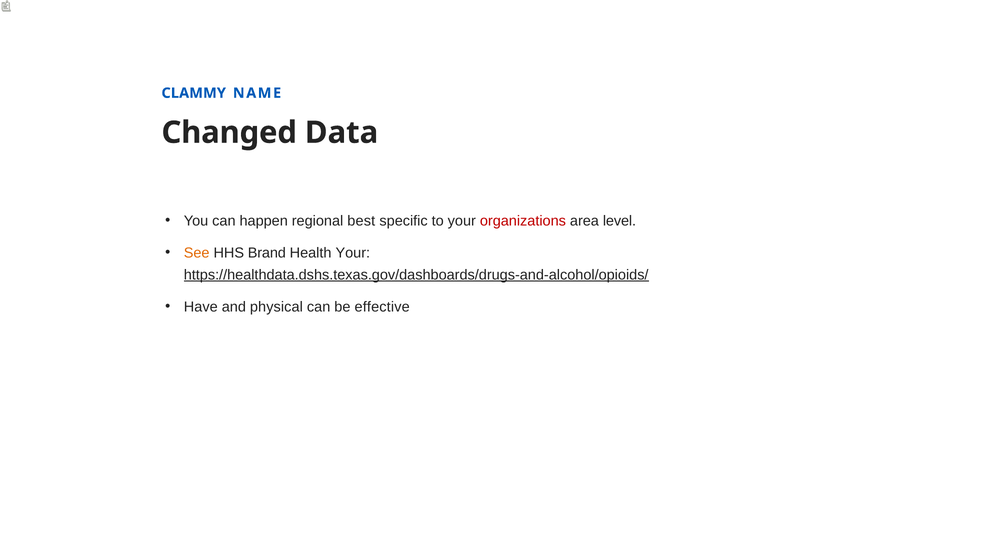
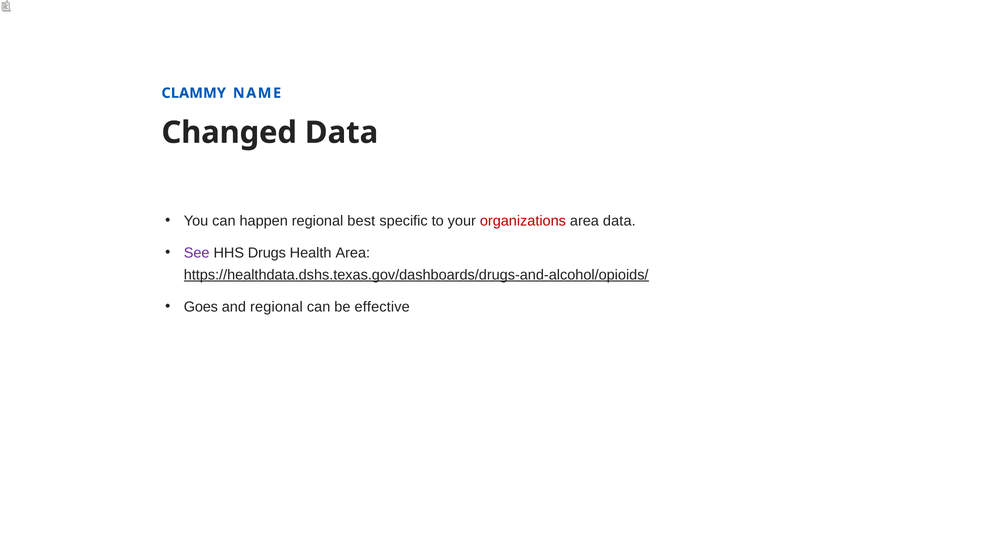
area level: level -> data (619, 221)
See colour: orange -> purple (197, 253)
Brand: Brand -> Drugs (267, 253)
Health Your: Your -> Area (353, 253)
Have: Have -> Goes (201, 307)
and physical: physical -> regional (276, 307)
